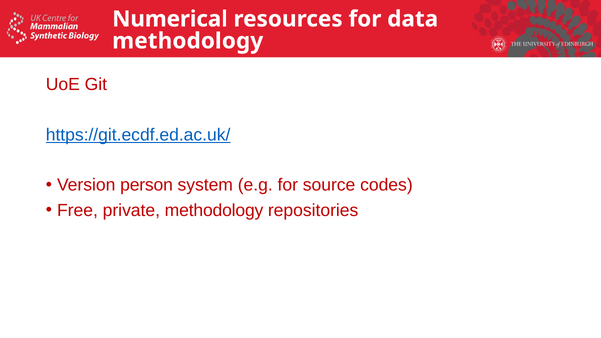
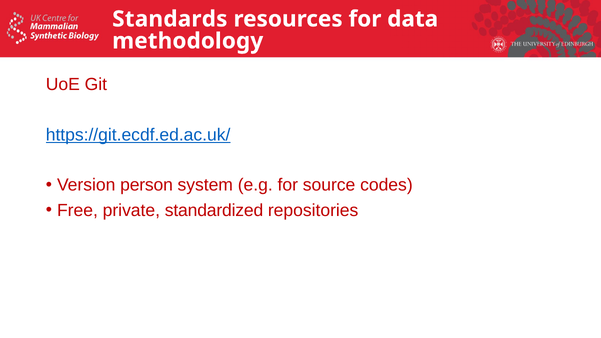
Numerical: Numerical -> Standards (170, 19)
private methodology: methodology -> standardized (214, 210)
